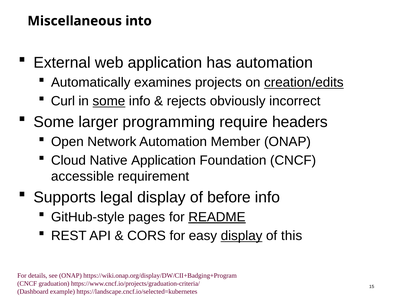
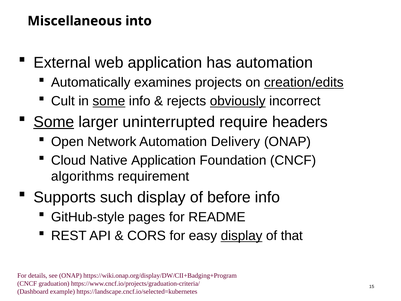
Curl: Curl -> Cult (63, 101)
obviously underline: none -> present (238, 101)
Some underline: none -> present (54, 122)
programming: programming -> uninterrupted (169, 122)
Member: Member -> Delivery (235, 142)
accessible: accessible -> algorithms (82, 176)
legal: legal -> such (116, 197)
README underline: present -> none (217, 217)
this: this -> that (292, 236)
